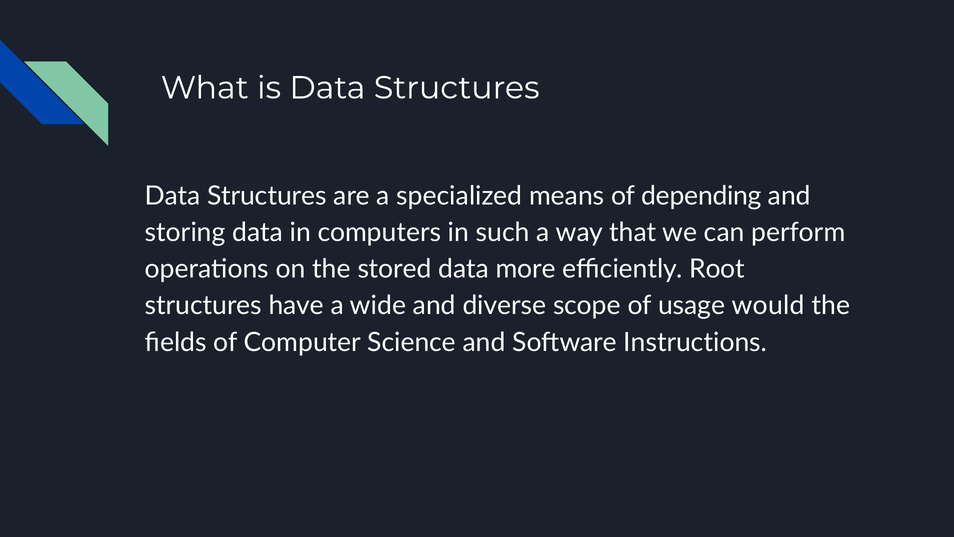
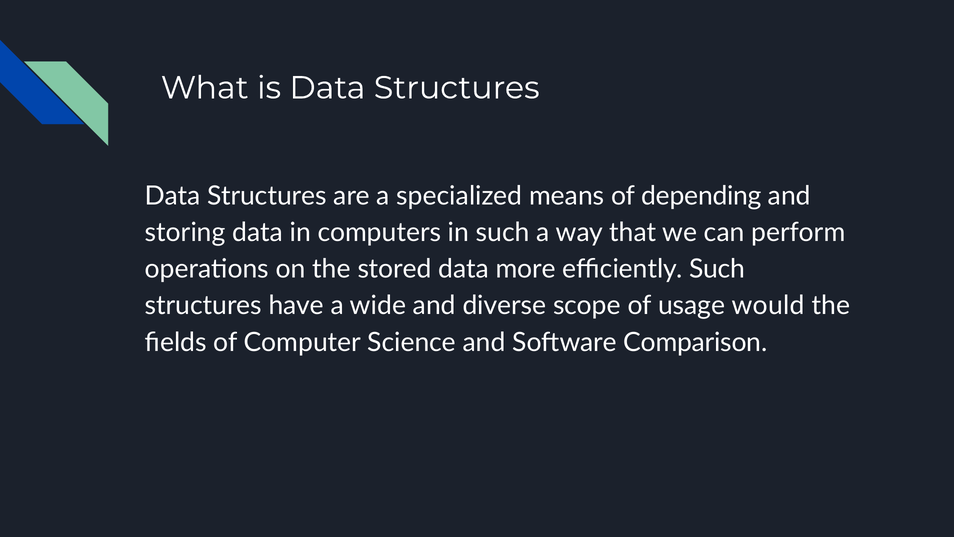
efficiently Root: Root -> Such (717, 269)
Instructions: Instructions -> Comparison (695, 342)
